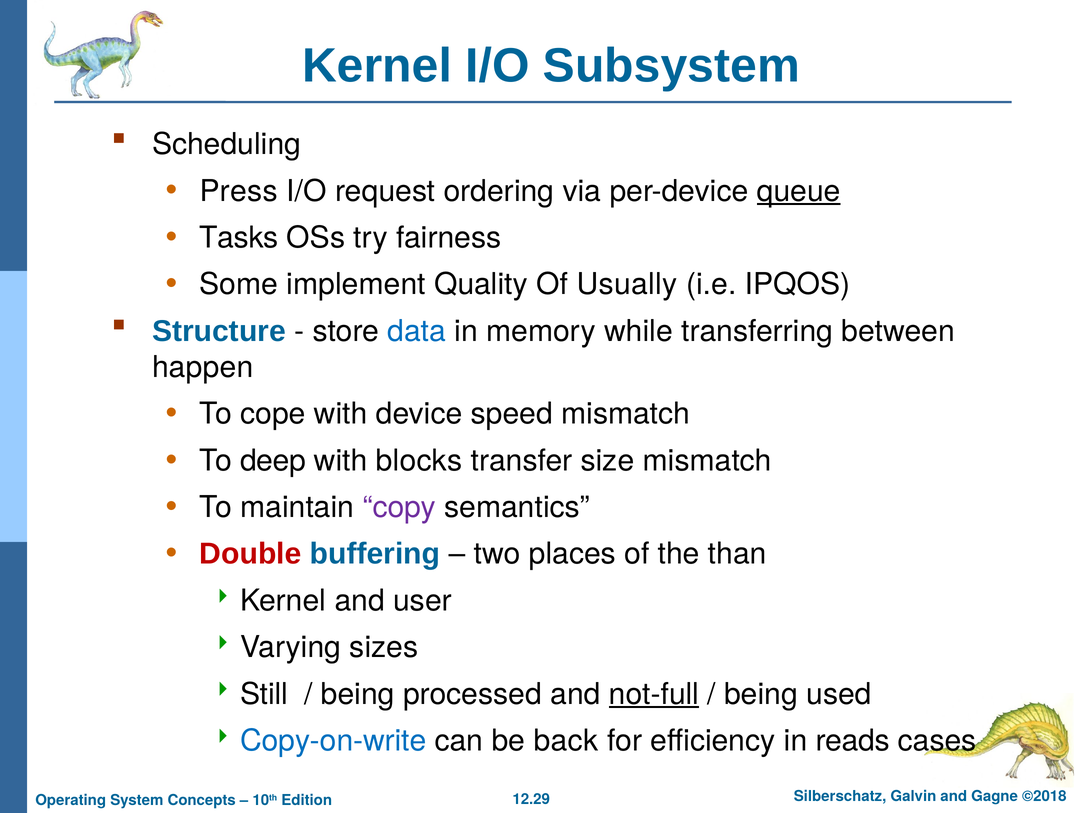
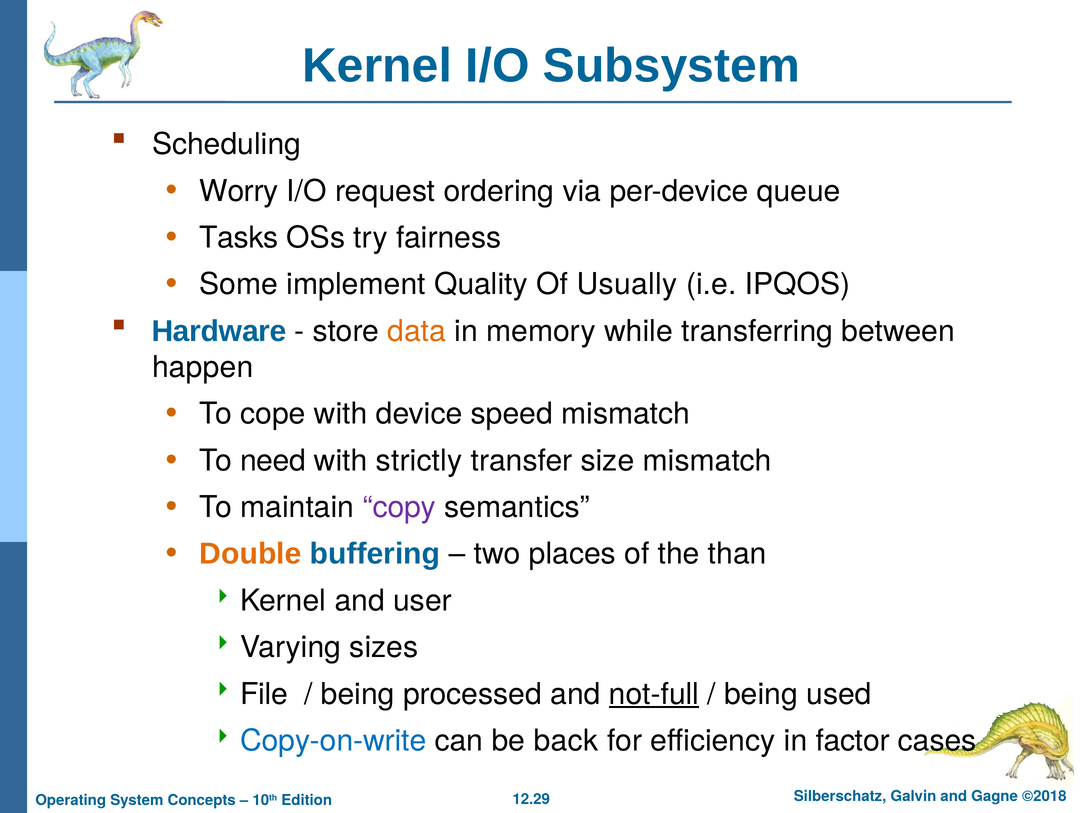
Press: Press -> Worry (239, 191)
queue underline: present -> none (799, 191)
Structure: Structure -> Hardware (219, 331)
data colour: blue -> orange (417, 331)
deep: deep -> need (273, 461)
blocks: blocks -> strictly (419, 461)
Double colour: red -> orange (250, 554)
Still: Still -> File (264, 694)
reads: reads -> factor (853, 741)
